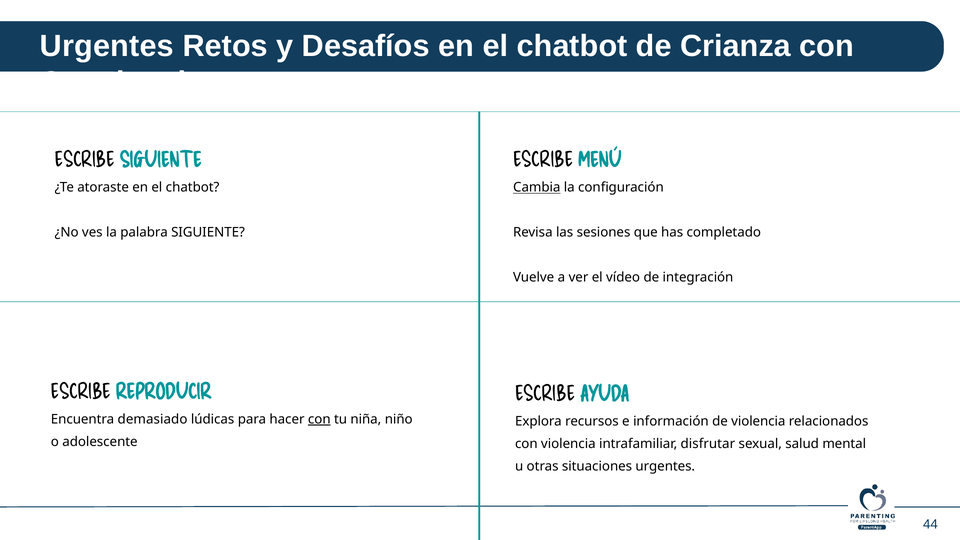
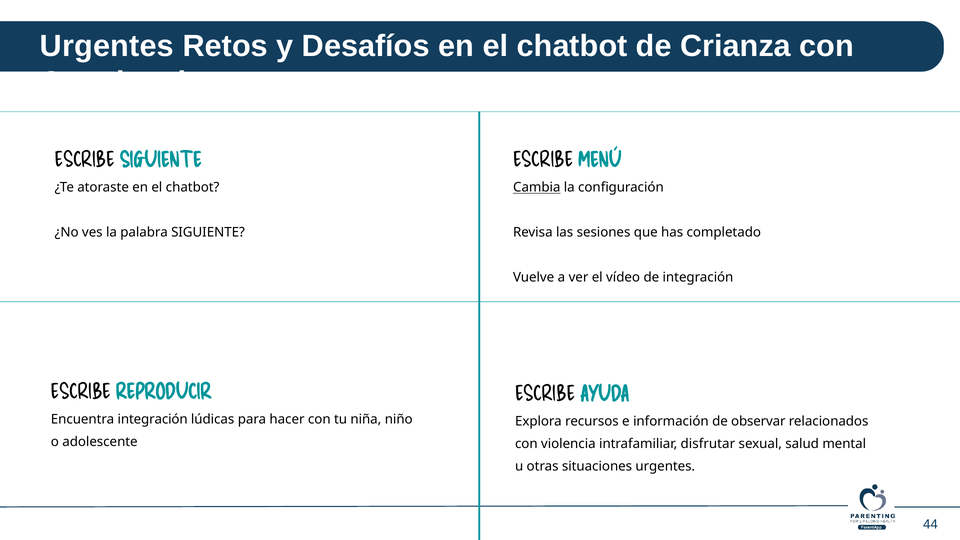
Encuentra demasiado: demasiado -> integración (153, 419)
con underline: present -> none (319, 419)
de violencia: violencia -> observar (758, 421)
